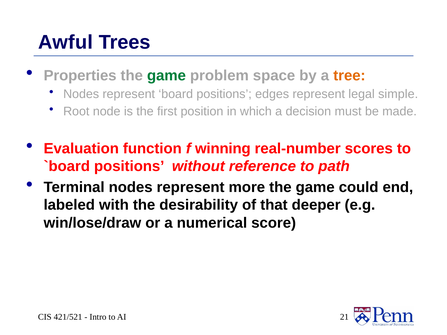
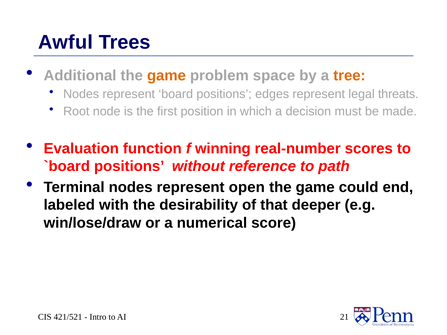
Properties: Properties -> Additional (80, 76)
game colour: green -> orange (166, 76)
simple: simple -> threats (398, 94)
more: more -> open (247, 187)
